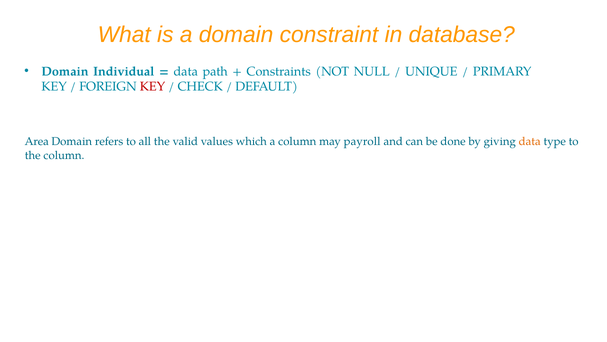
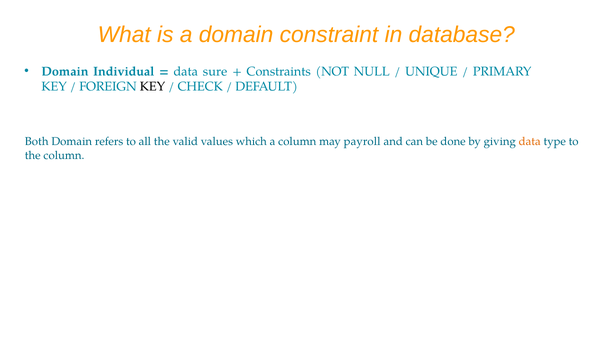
path: path -> sure (215, 71)
KEY colour: red -> black (152, 87)
Area: Area -> Both (37, 141)
